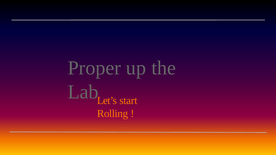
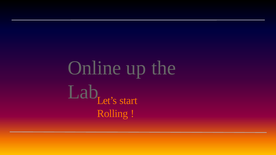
Proper: Proper -> Online (94, 68)
